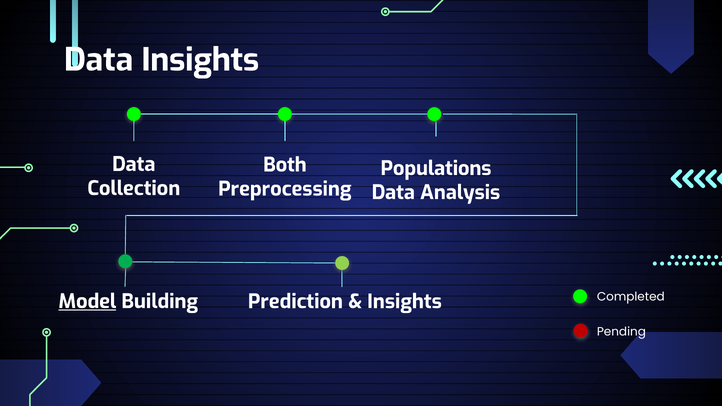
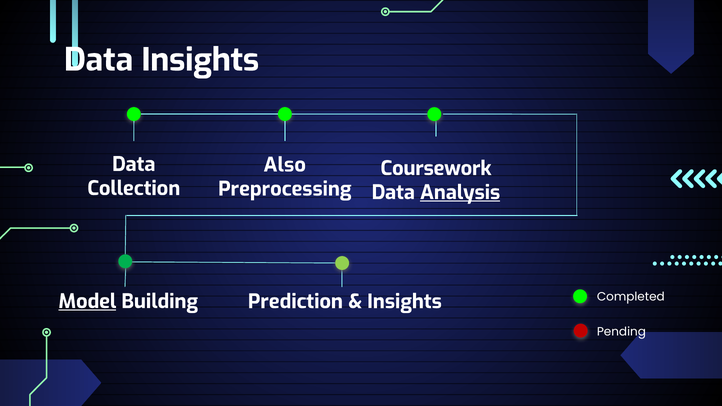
Both: Both -> Also (285, 165)
Populations: Populations -> Coursework (436, 168)
Analysis underline: none -> present (460, 193)
